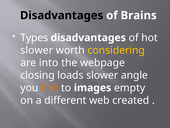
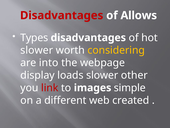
Disadvantages colour: black -> red (62, 15)
Brains: Brains -> Allows (139, 15)
closing: closing -> display (38, 75)
angle: angle -> other (134, 75)
link colour: orange -> red (50, 87)
empty: empty -> simple (130, 87)
